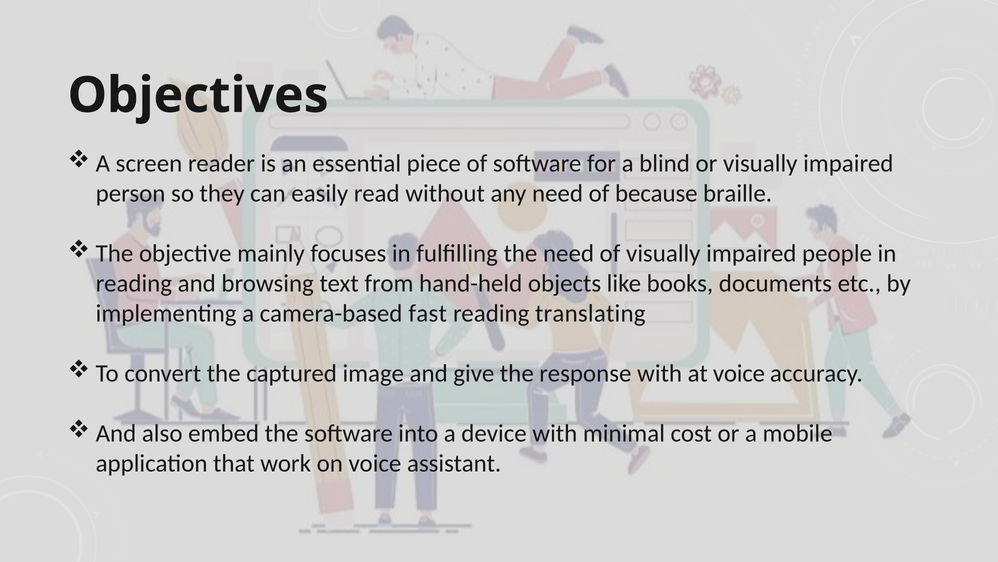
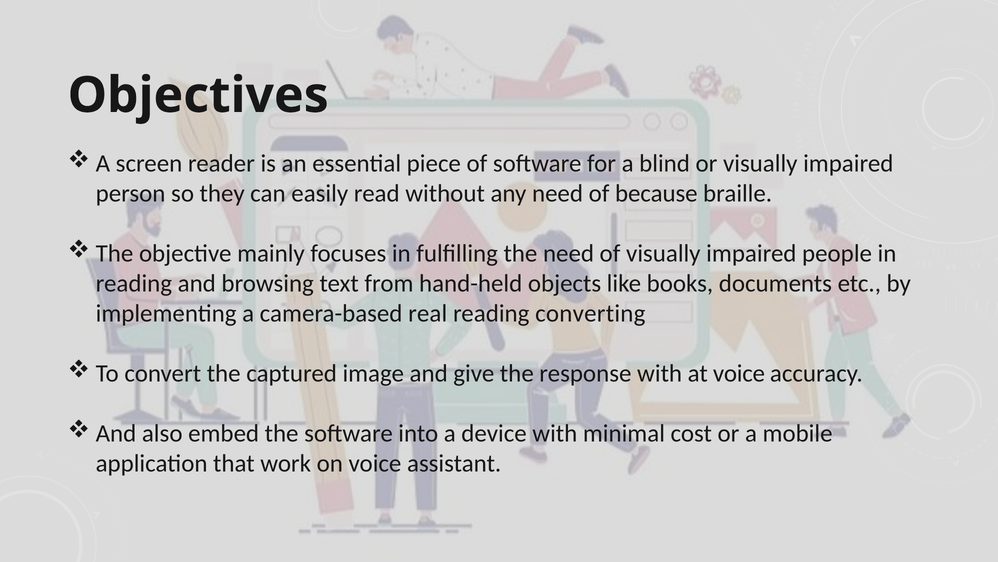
fast: fast -> real (428, 313)
translating: translating -> converting (590, 313)
